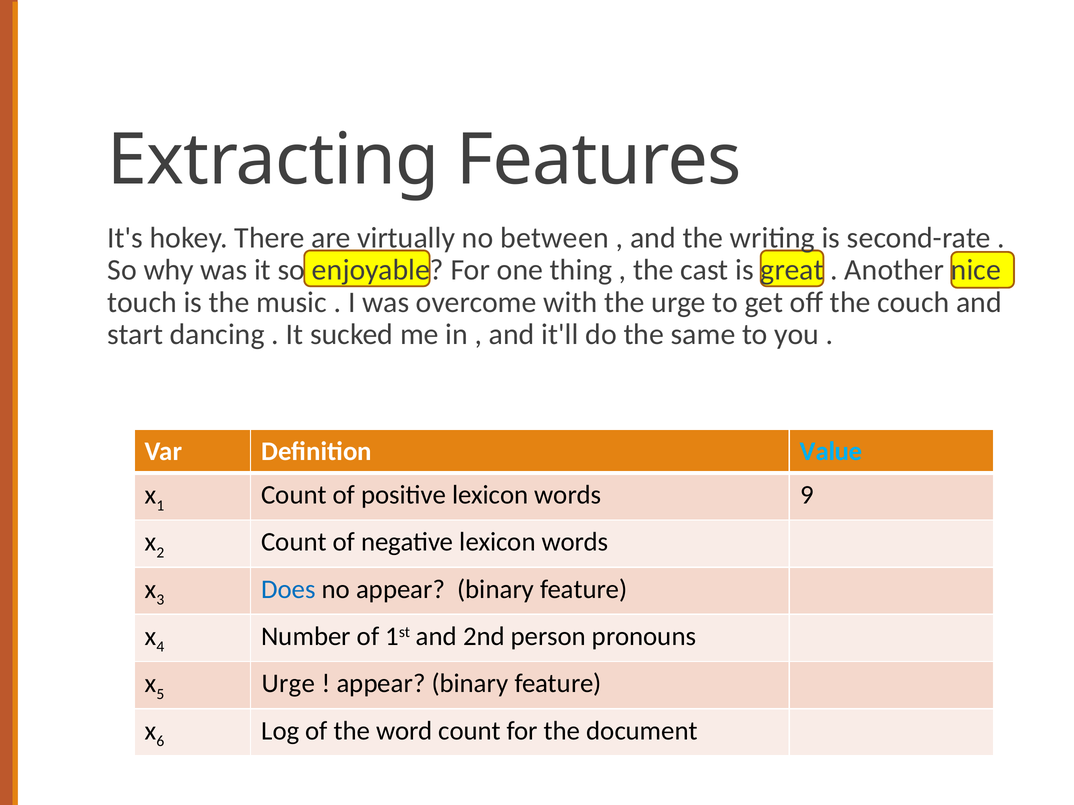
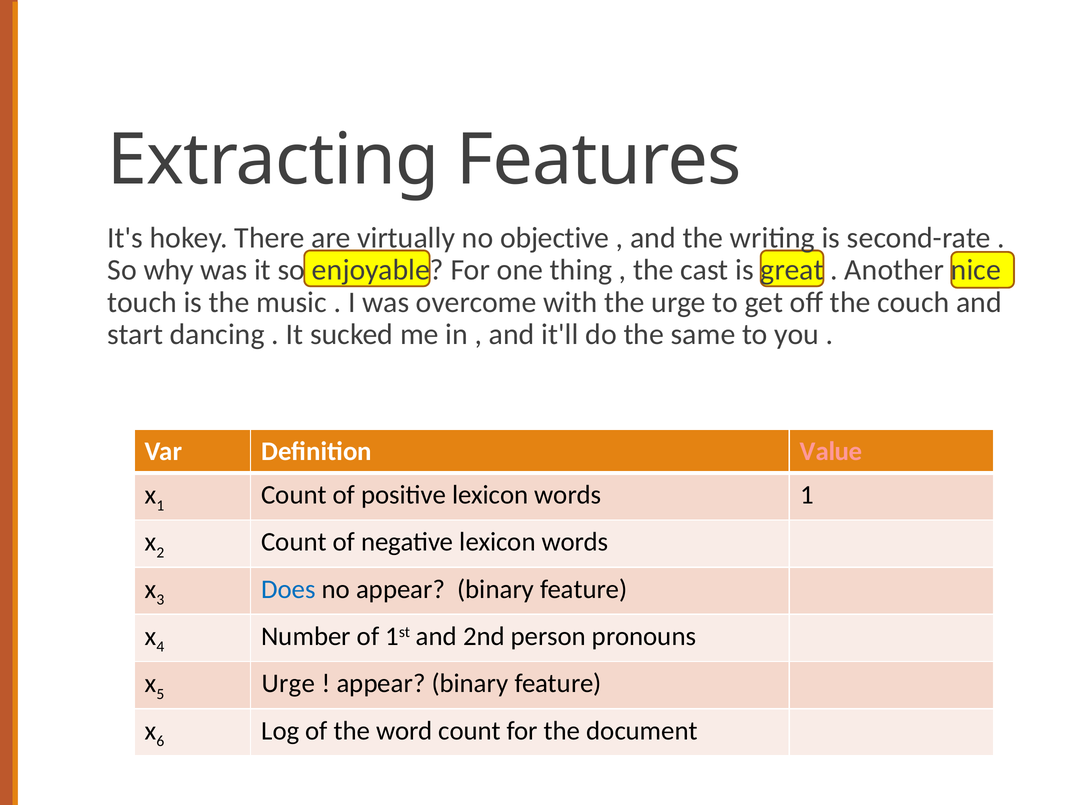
between: between -> objective (555, 238)
Value colour: light blue -> pink (831, 452)
words 9: 9 -> 1 (807, 495)
